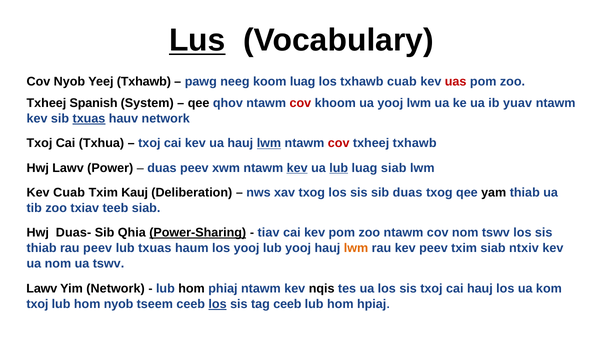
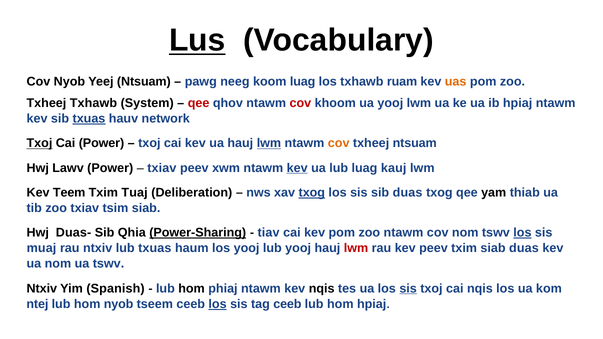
Yeej Txhawb: Txhawb -> Ntsuam (144, 82)
txhawb cuab: cuab -> ruam (402, 82)
uas colour: red -> orange (456, 82)
Txheej Spanish: Spanish -> Txhawb (93, 103)
qee colour: black -> red (199, 103)
ib yuav: yuav -> hpiaj (518, 103)
Txoj underline: none -> present (39, 143)
Cai Txhua: Txhua -> Power (101, 143)
cov colour: red -> orange (339, 143)
txheej txhawb: txhawb -> ntsuam (415, 143)
duas: duas -> txiav (162, 168)
lub underline: present -> none (339, 168)
luag siab: siab -> kauj (394, 168)
Kev Cuab: Cuab -> Teem (69, 193)
Kauj: Kauj -> Tuaj (135, 193)
txog underline: none -> present (312, 193)
teeb: teeb -> tsim (115, 208)
los underline: none -> present (522, 233)
thiab: thiab -> muaj (42, 248)
rau peev: peev -> ntxiv (98, 248)
lwm colour: orange -> red (356, 248)
siab ntxiv: ntxiv -> duas (524, 248)
Lawv: Lawv -> Ntxiv (42, 289)
Yim Network: Network -> Spanish (116, 289)
sis underline: none -> present (408, 289)
cai hauj: hauj -> nqis (480, 289)
txoj: txoj -> ntej (37, 304)
